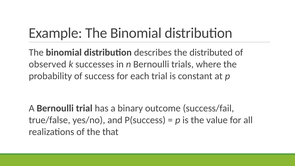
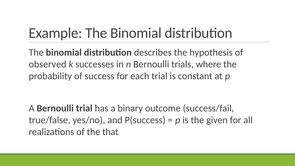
distributed: distributed -> hypothesis (211, 52)
value: value -> given (217, 120)
